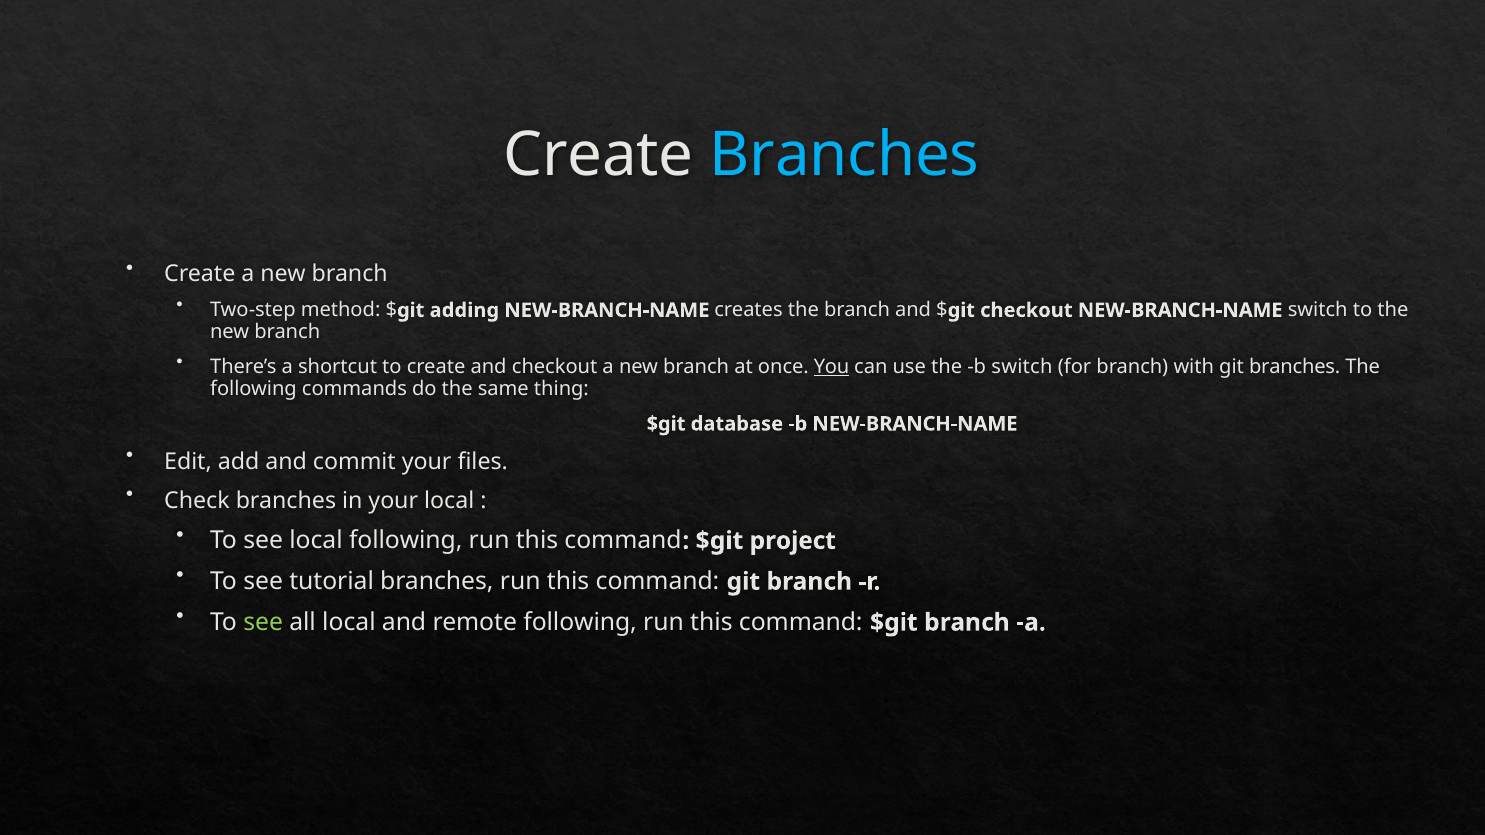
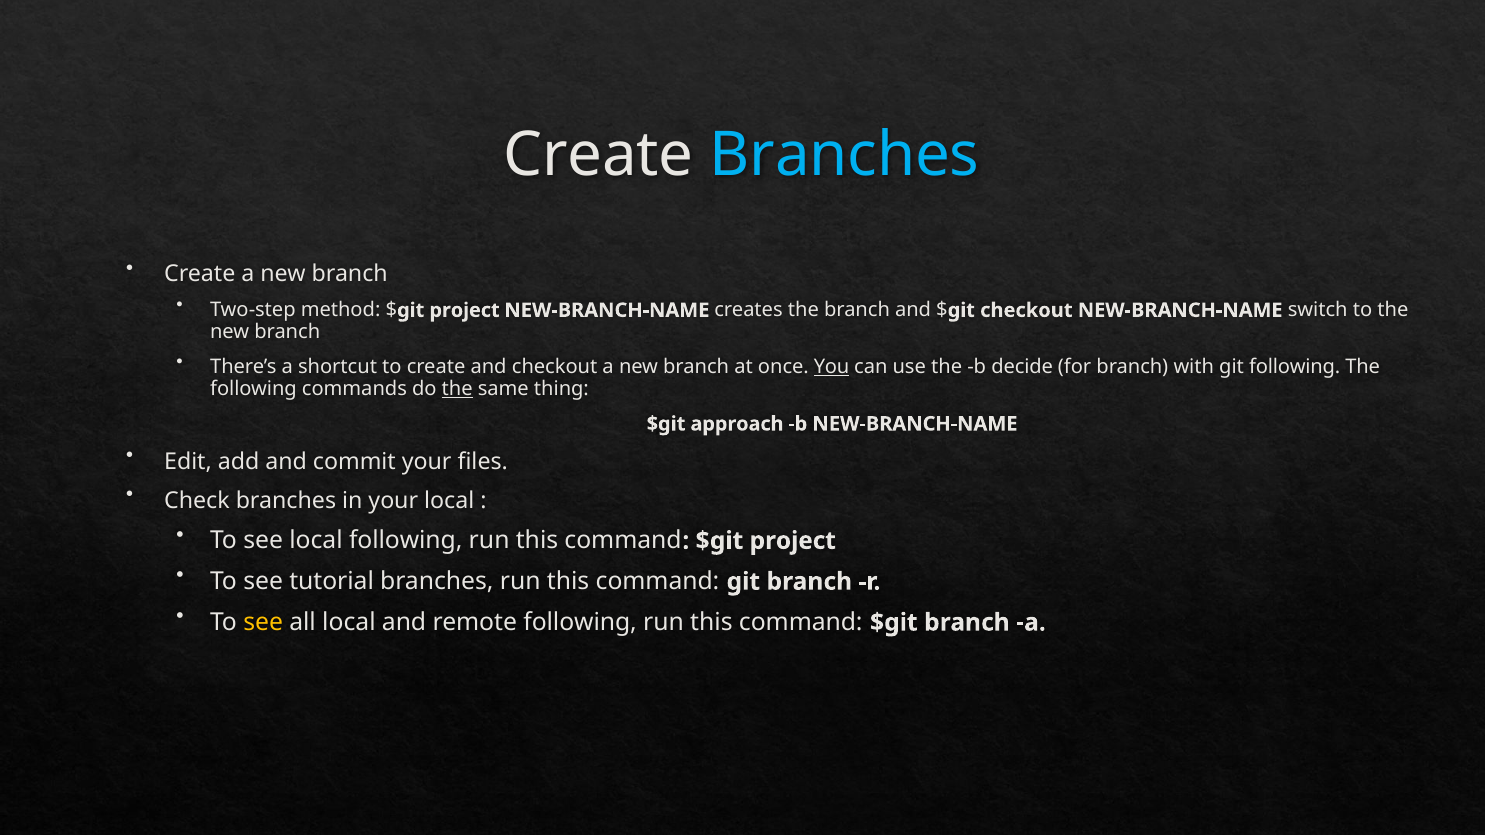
method $git adding: adding -> project (464, 310)
b switch: switch -> decide (1022, 367)
git branches: branches -> following (1295, 367)
the underline: none -> present (457, 389)
database: database -> approach (737, 424)
see colour: light green -> yellow (263, 623)
